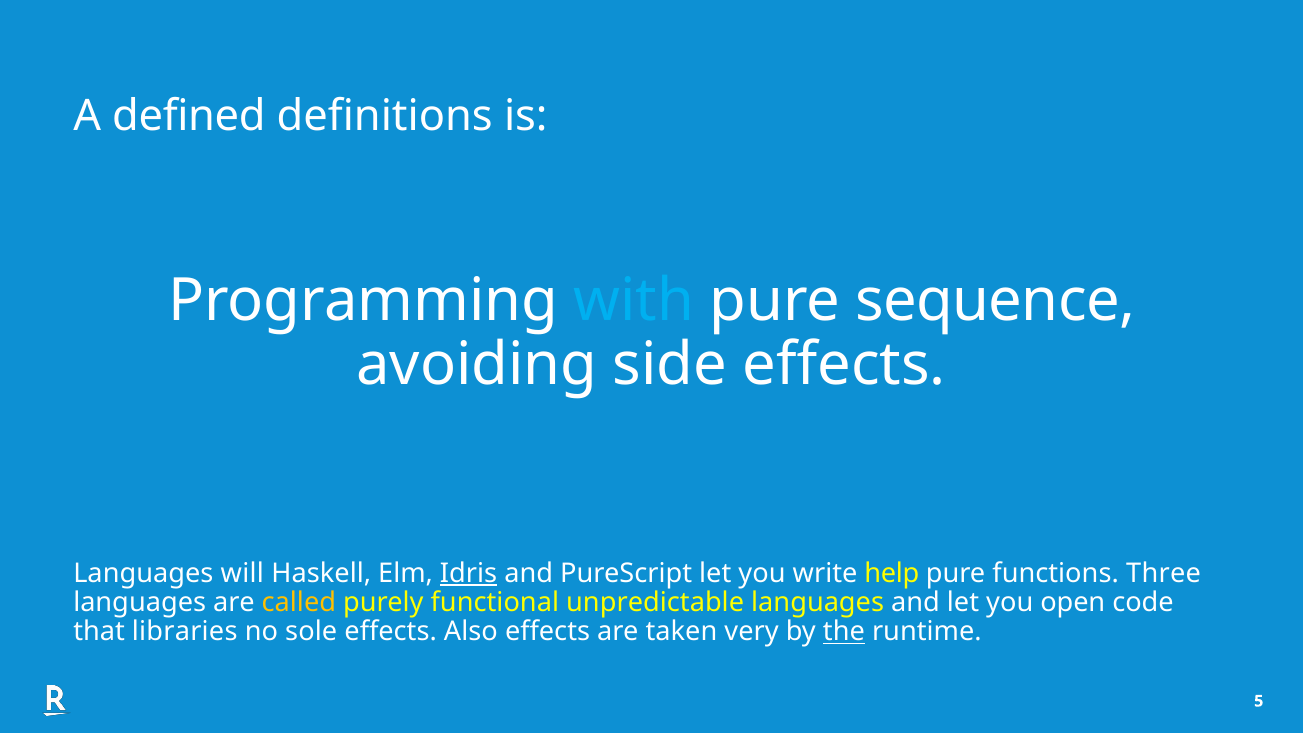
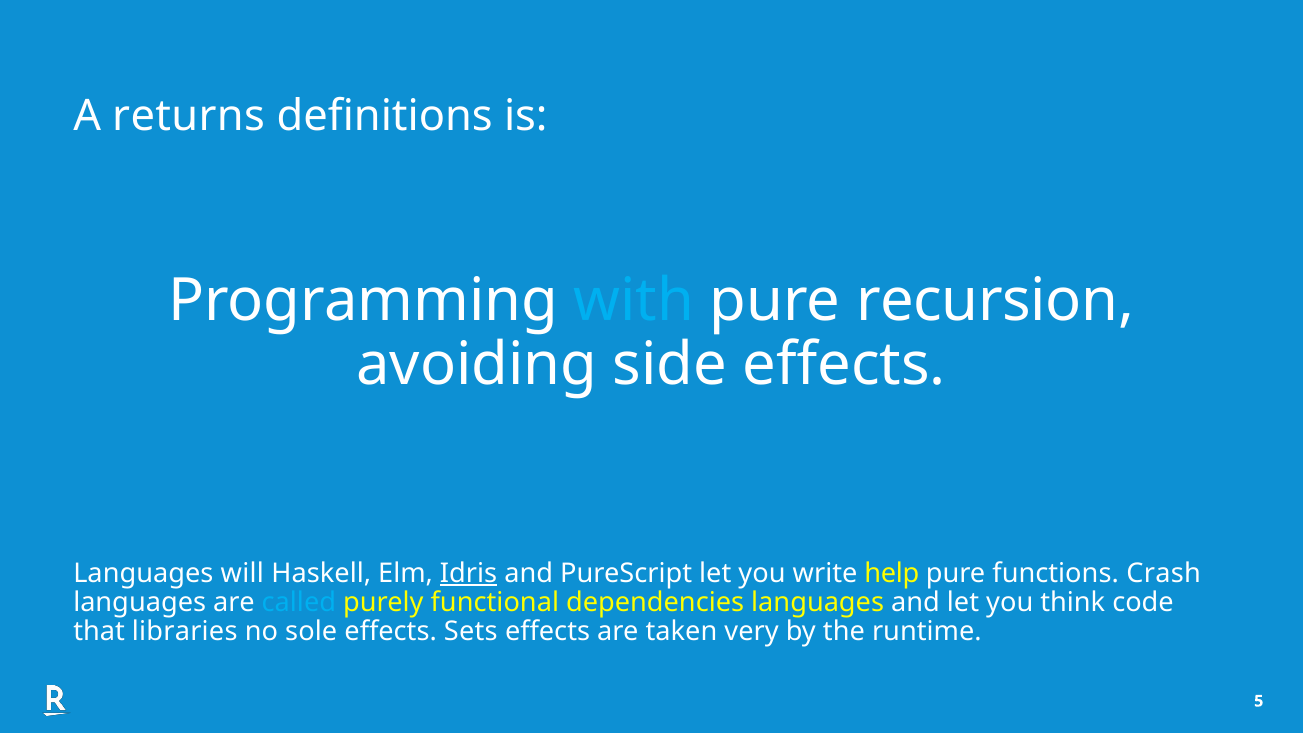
defined: defined -> returns (189, 116)
sequence: sequence -> recursion (995, 301)
Three: Three -> Crash (1164, 573)
called colour: yellow -> light blue (299, 603)
unpredictable: unpredictable -> dependencies (655, 603)
open: open -> think (1073, 603)
Also: Also -> Sets (471, 632)
the underline: present -> none (844, 632)
